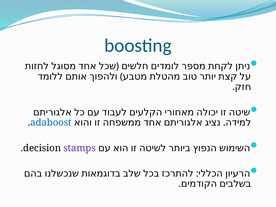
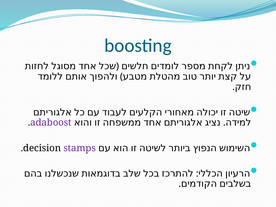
adaboost colour: blue -> purple (51, 123)
